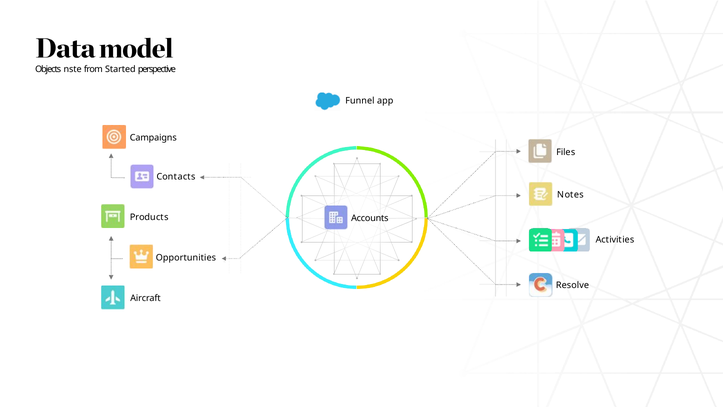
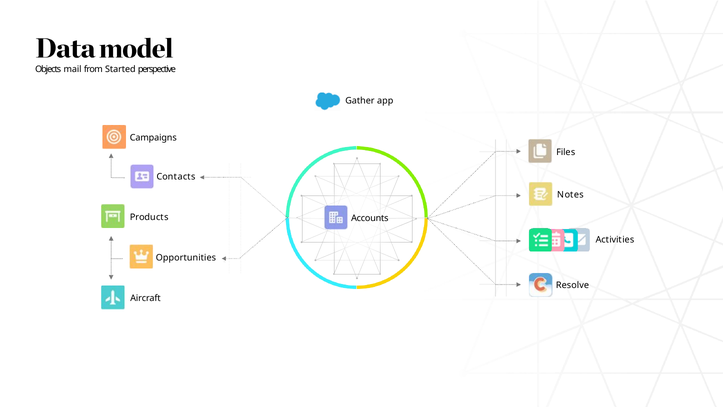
nste: nste -> mail (73, 69)
Funnel: Funnel -> Gather (360, 101)
